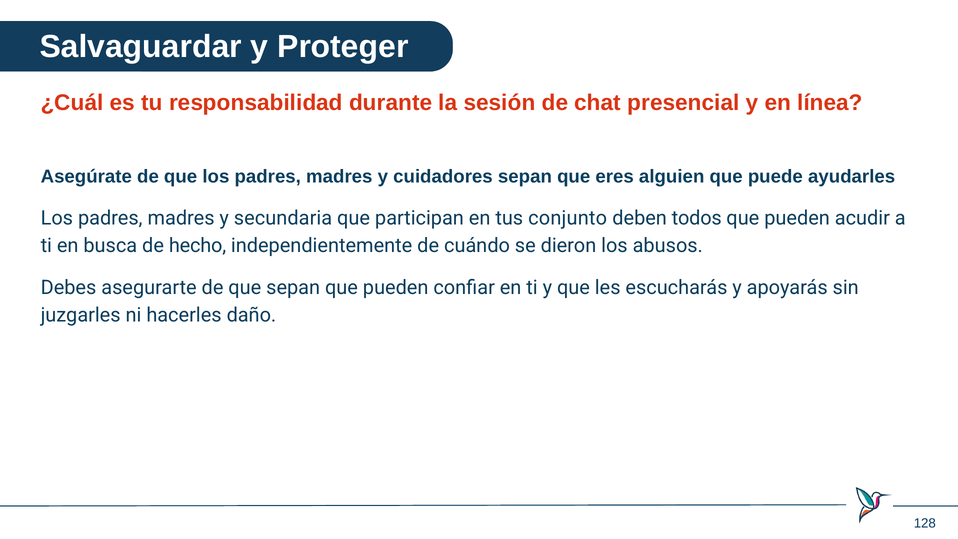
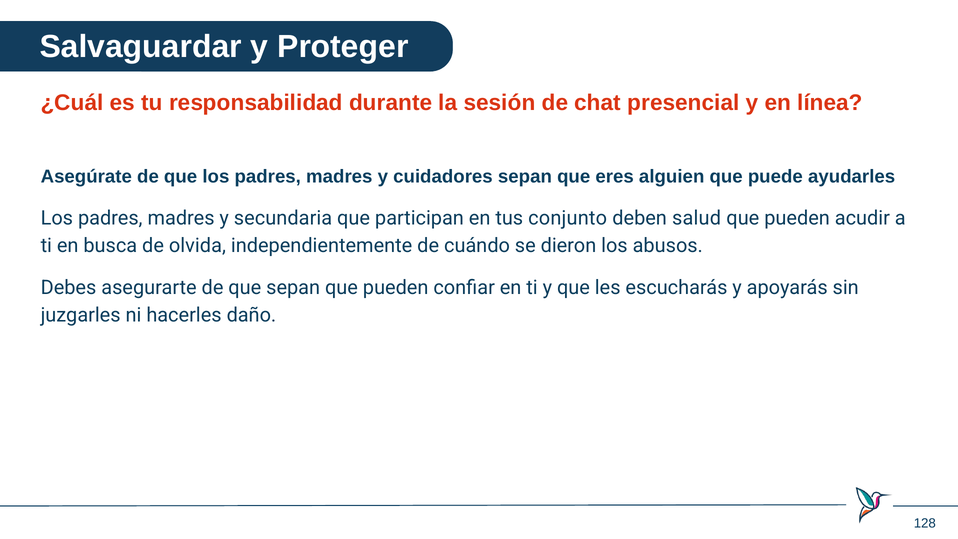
todos: todos -> salud (697, 218)
hecho: hecho -> olvida (197, 246)
